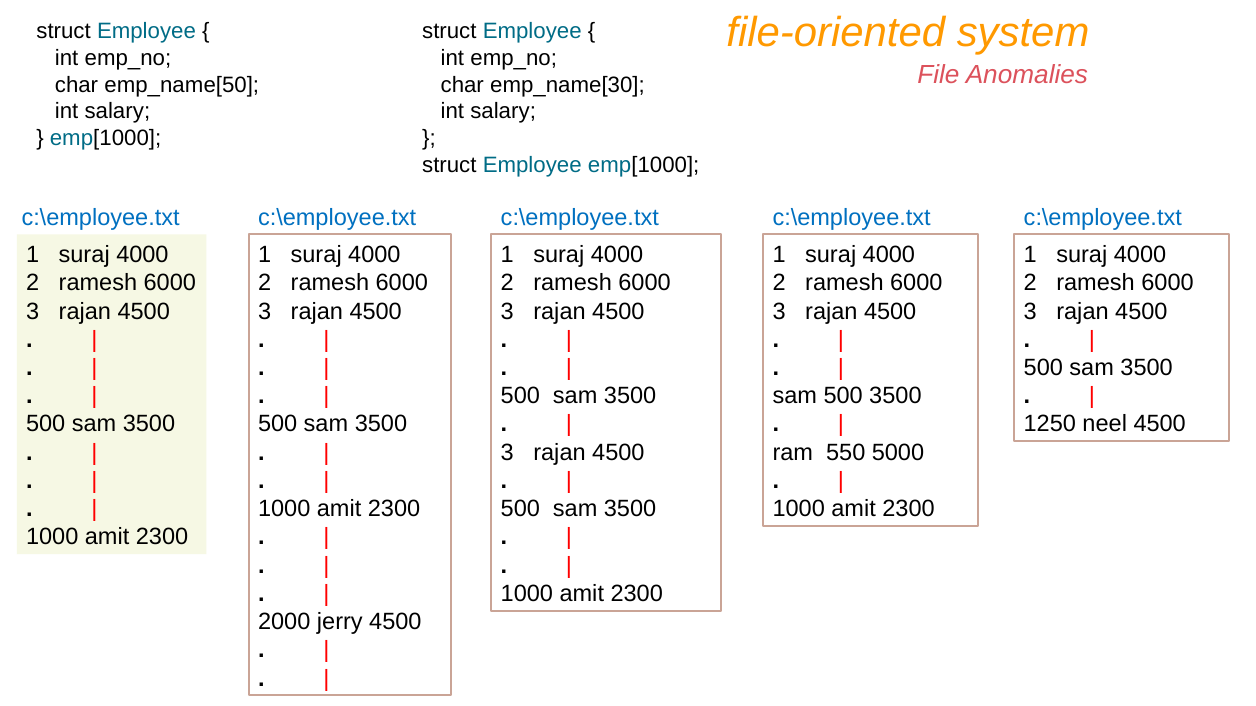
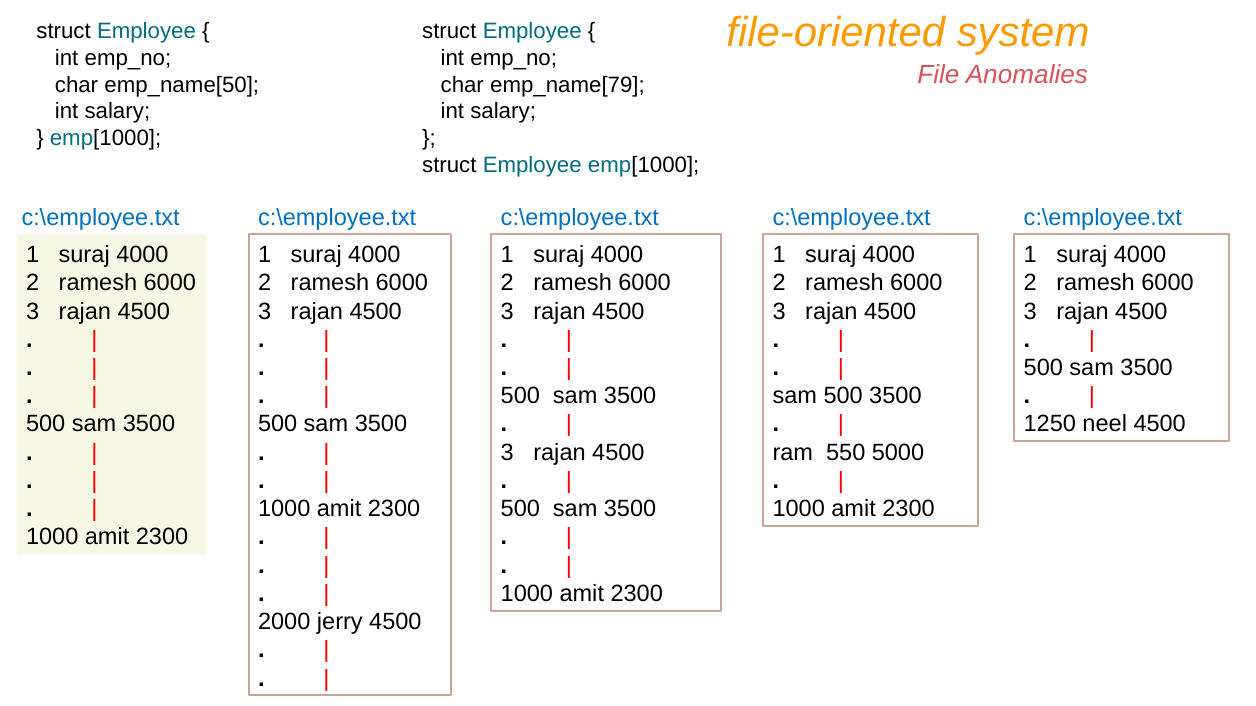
emp_name[30: emp_name[30 -> emp_name[79 (567, 85)
